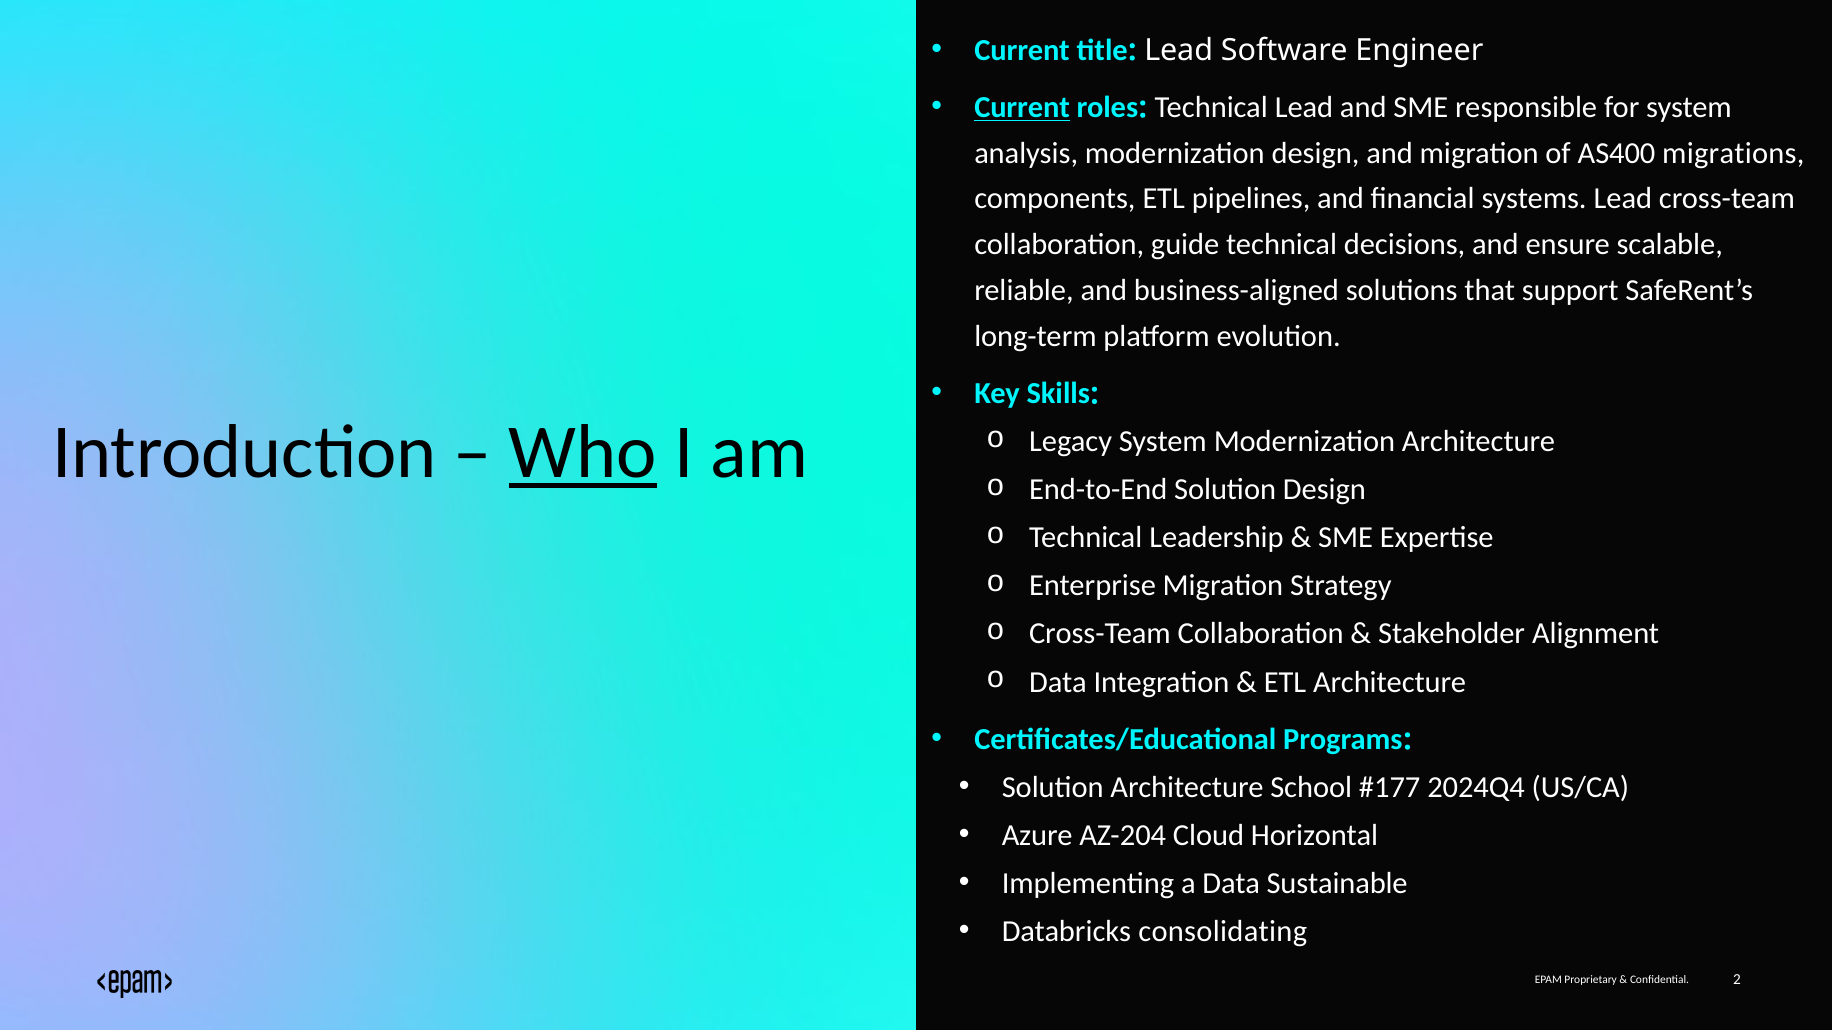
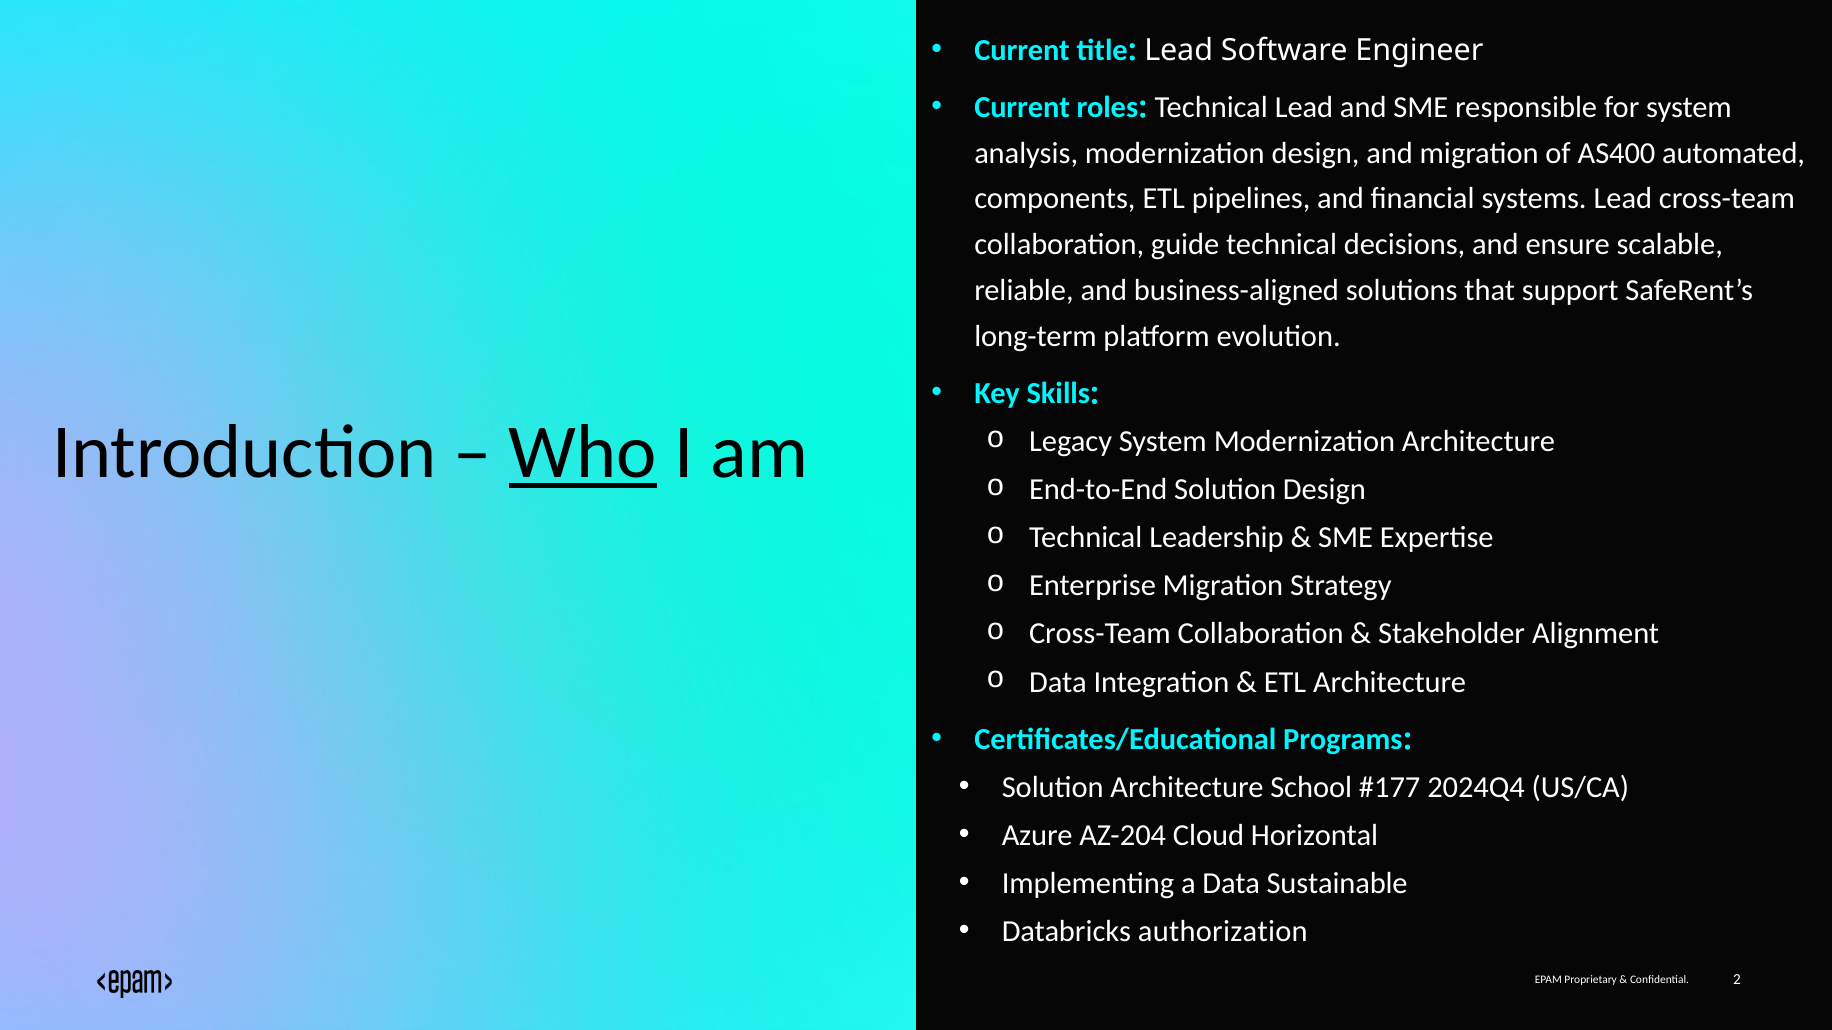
Current underline: present -> none (1022, 107)
migrations: migrations -> automated (1734, 153)
consolidating: consolidating -> authorization (1223, 932)
